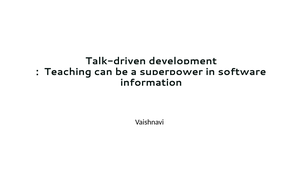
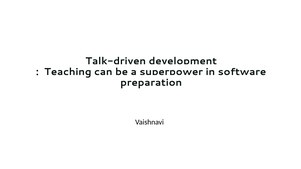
information: information -> preparation (151, 83)
